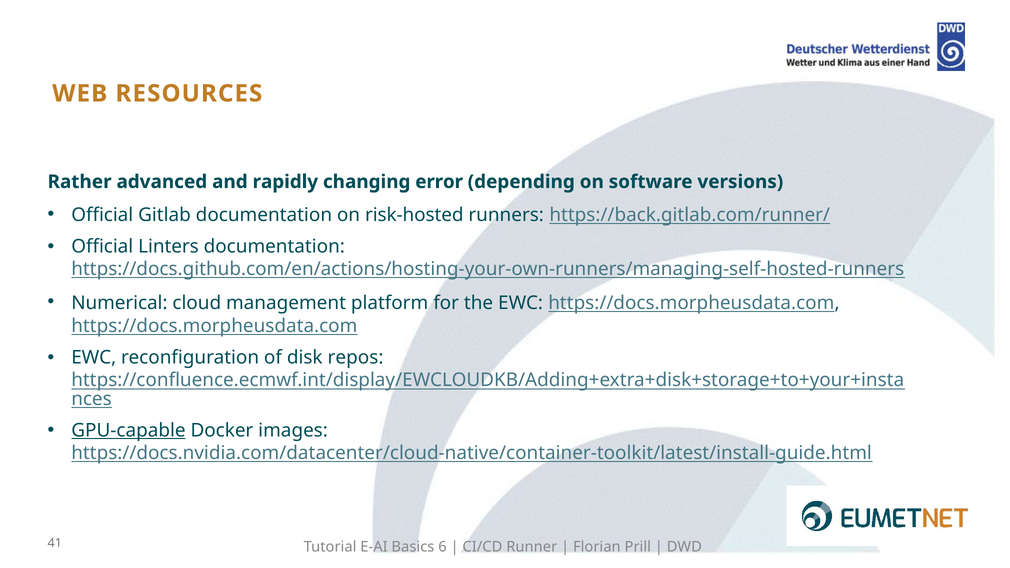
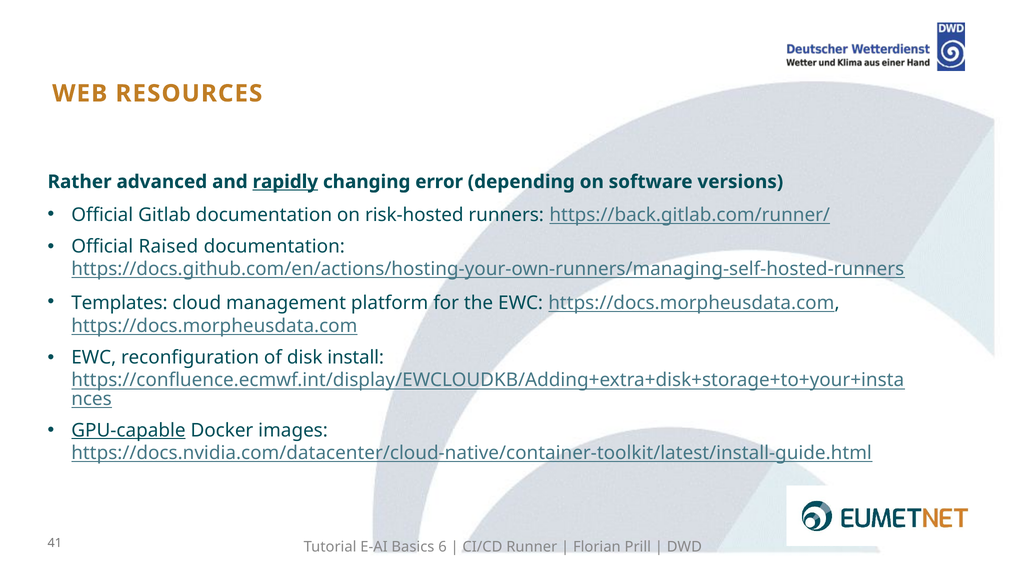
rapidly underline: none -> present (285, 182)
Linters: Linters -> Raised (168, 247)
Numerical: Numerical -> Templates (119, 303)
repos: repos -> install (356, 358)
